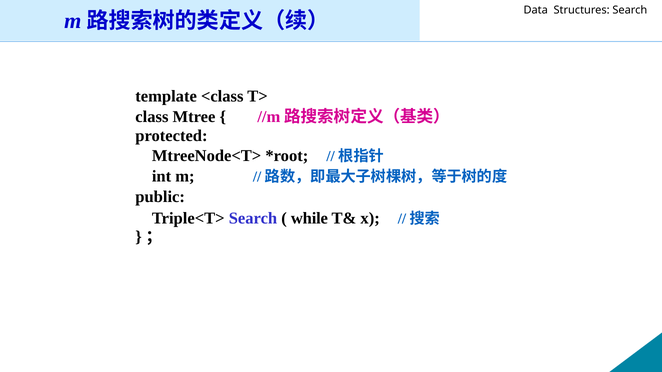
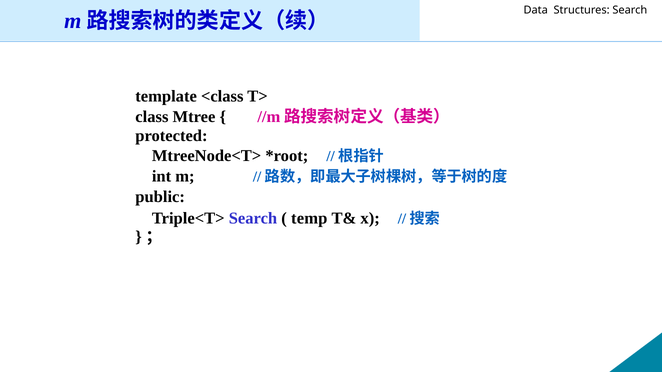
while: while -> temp (309, 218)
